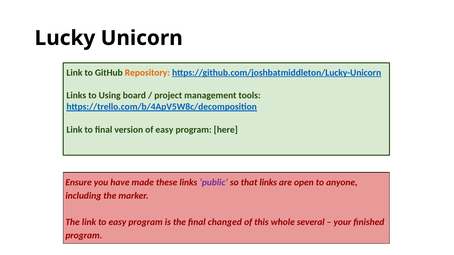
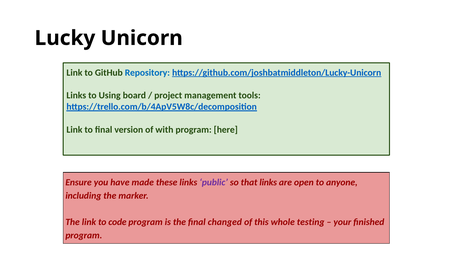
Repository colour: orange -> blue (147, 73)
of easy: easy -> with (164, 130)
to easy: easy -> code (117, 222)
several: several -> testing (311, 222)
